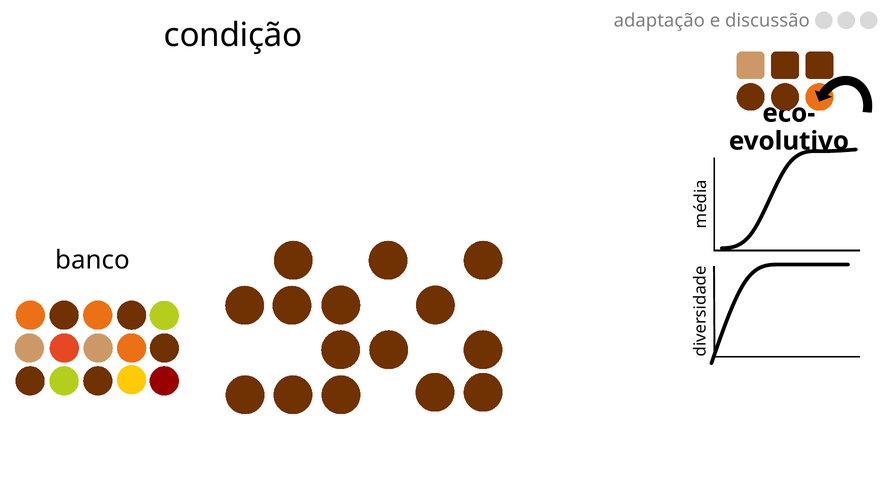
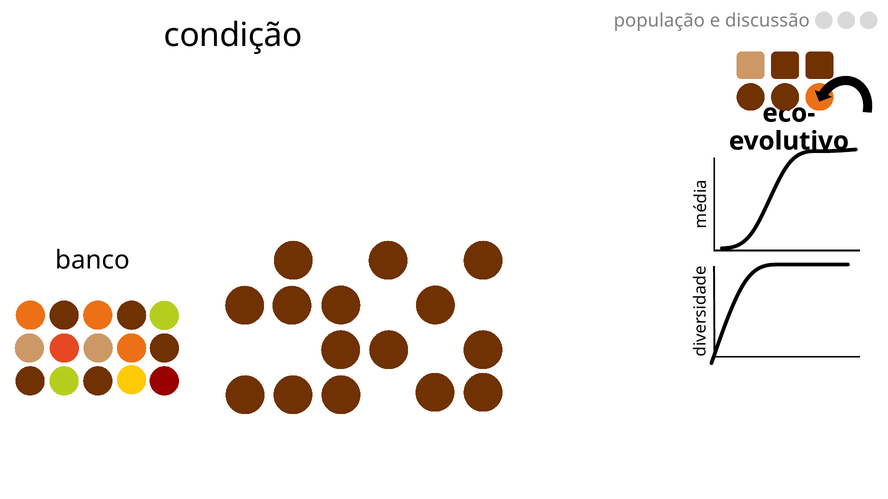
adaptação: adaptação -> população (659, 21)
